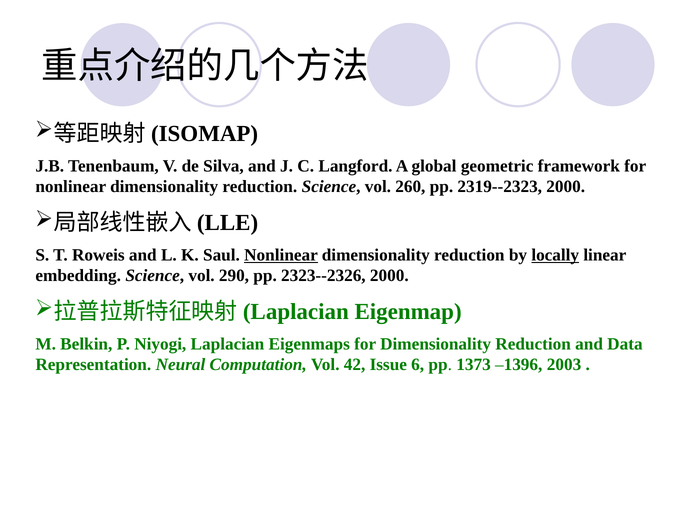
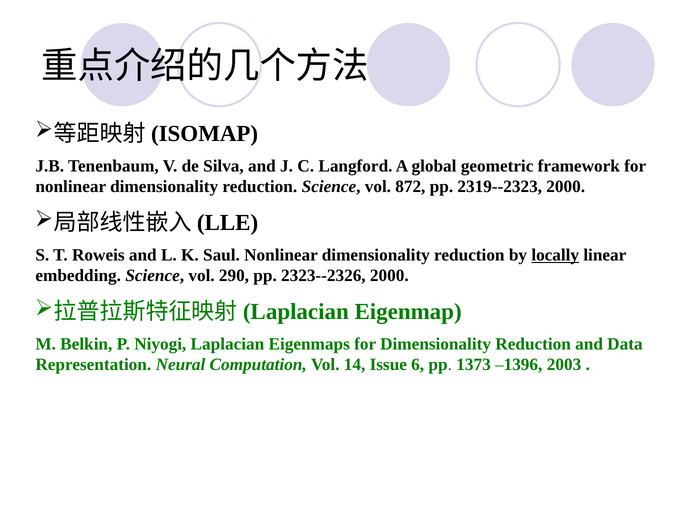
260: 260 -> 872 (410, 187)
Nonlinear underline: present -> none (281, 255)
42: 42 -> 14 (355, 365)
